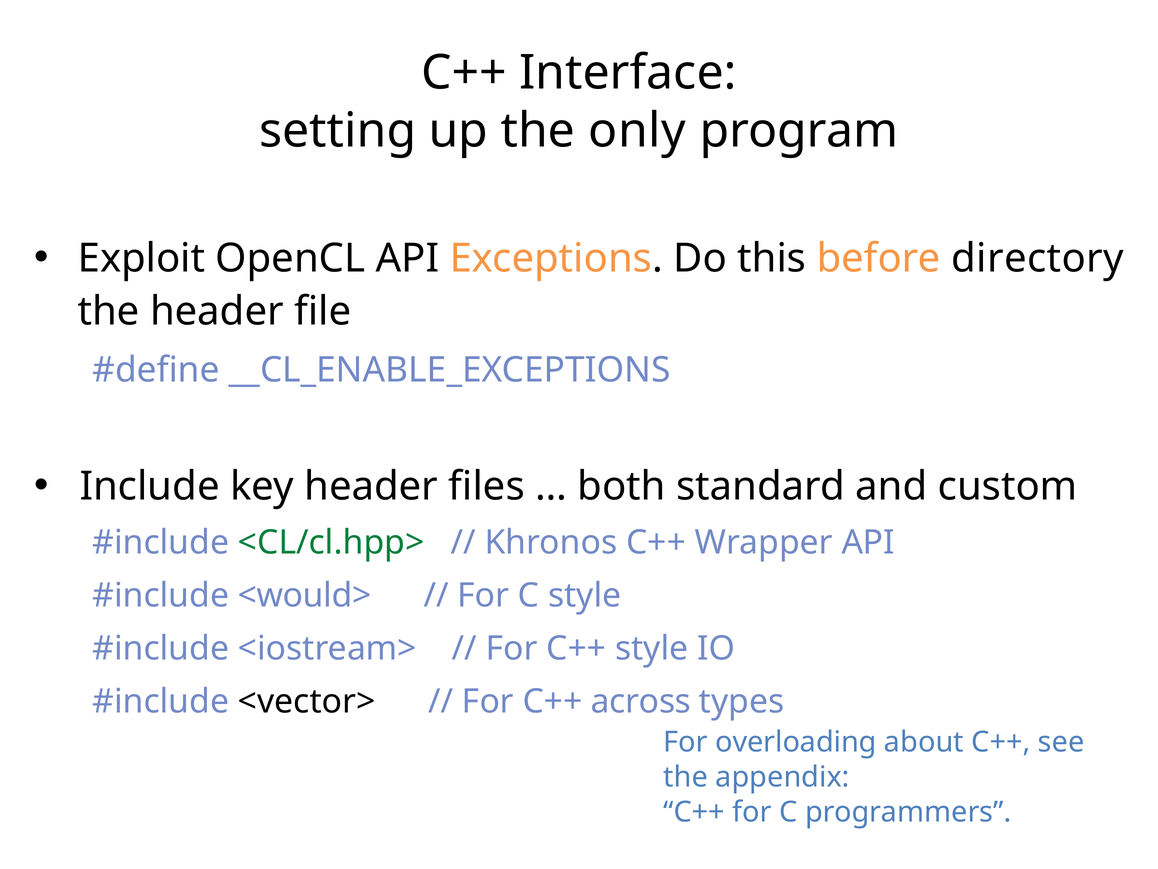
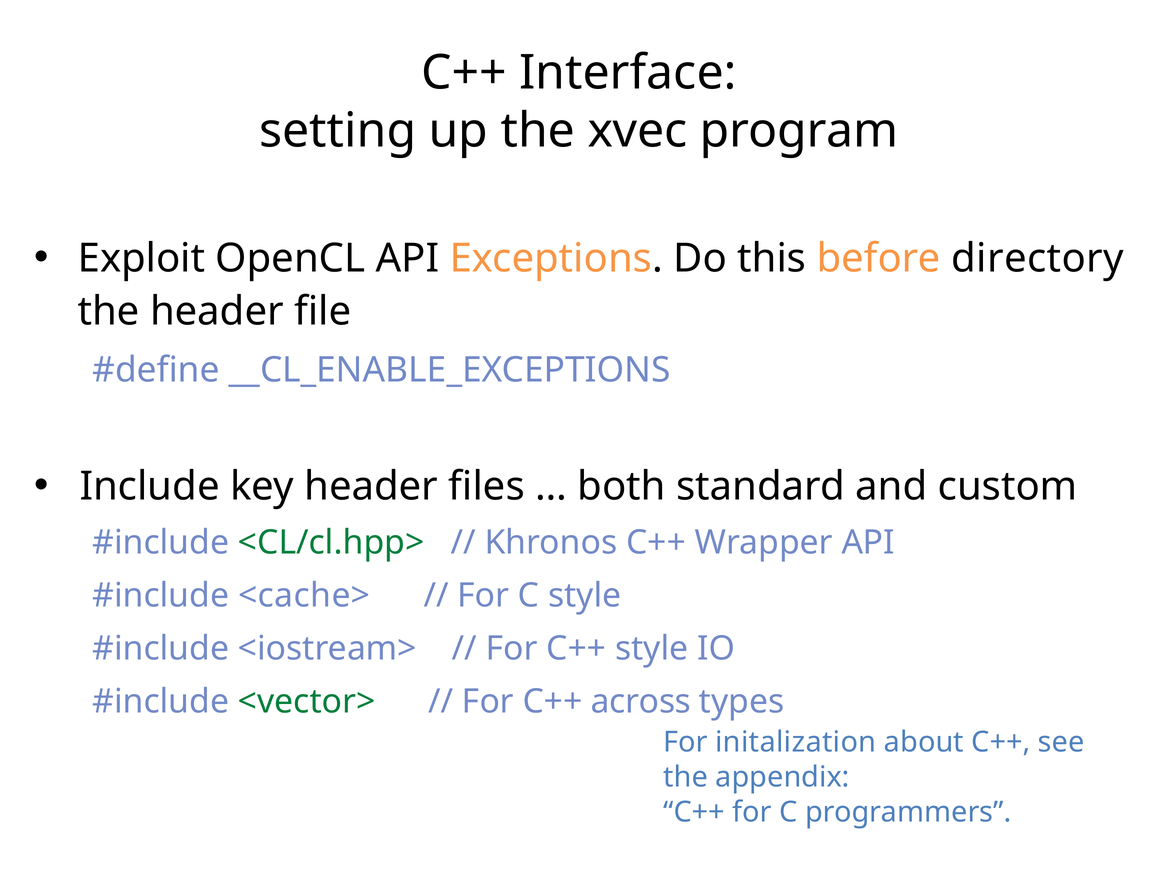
only: only -> xvec (637, 131)
<would>: <would> -> <cache> (304, 595)
<vector> colour: black -> green (307, 701)
overloading: overloading -> initalization (796, 742)
